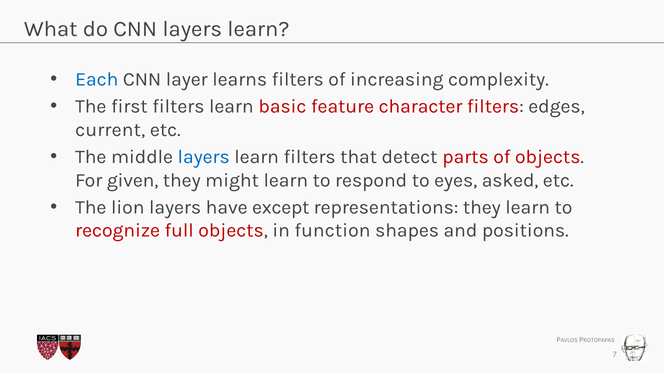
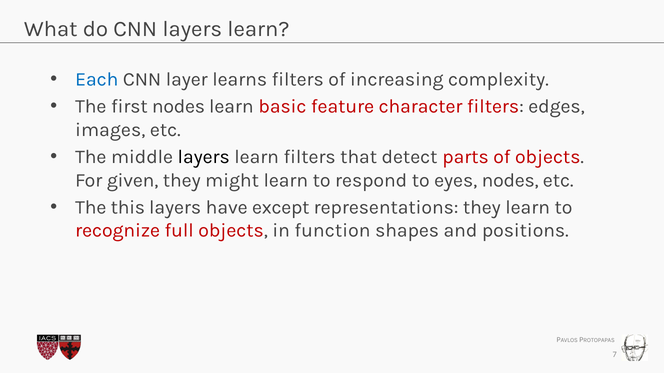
first filters: filters -> nodes (178, 107)
current: current -> images (110, 130)
layers colour: blue -> black (204, 157)
eyes asked: asked -> nodes (510, 180)
lion: lion -> this (128, 207)
